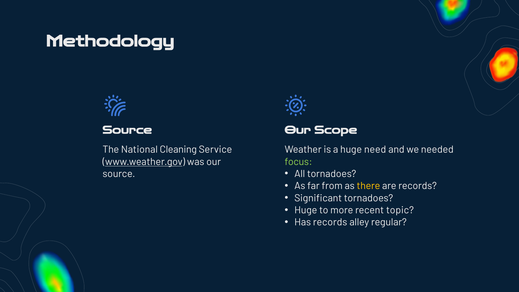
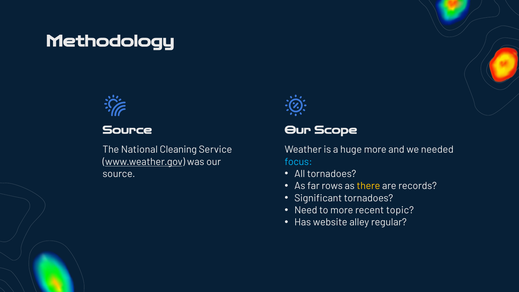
huge need: need -> more (375, 150)
focus colour: light green -> light blue (298, 162)
from: from -> rows (332, 186)
Huge: Huge -> Need (306, 210)
Has records: records -> website (330, 222)
